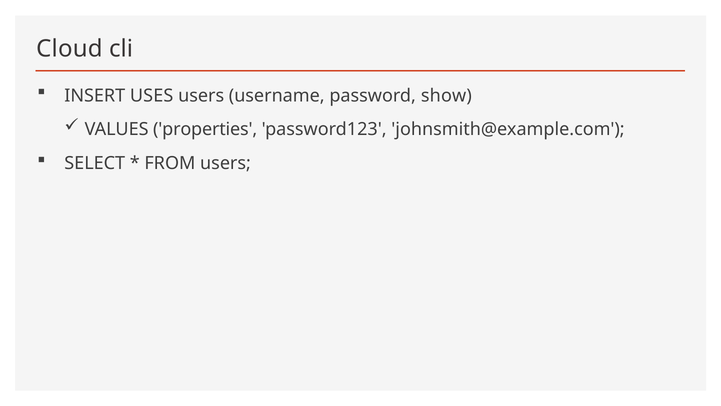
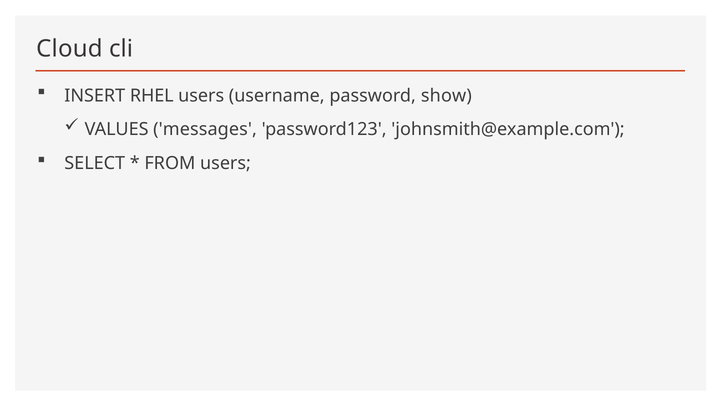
USES: USES -> RHEL (152, 95)
properties: properties -> messages (205, 129)
